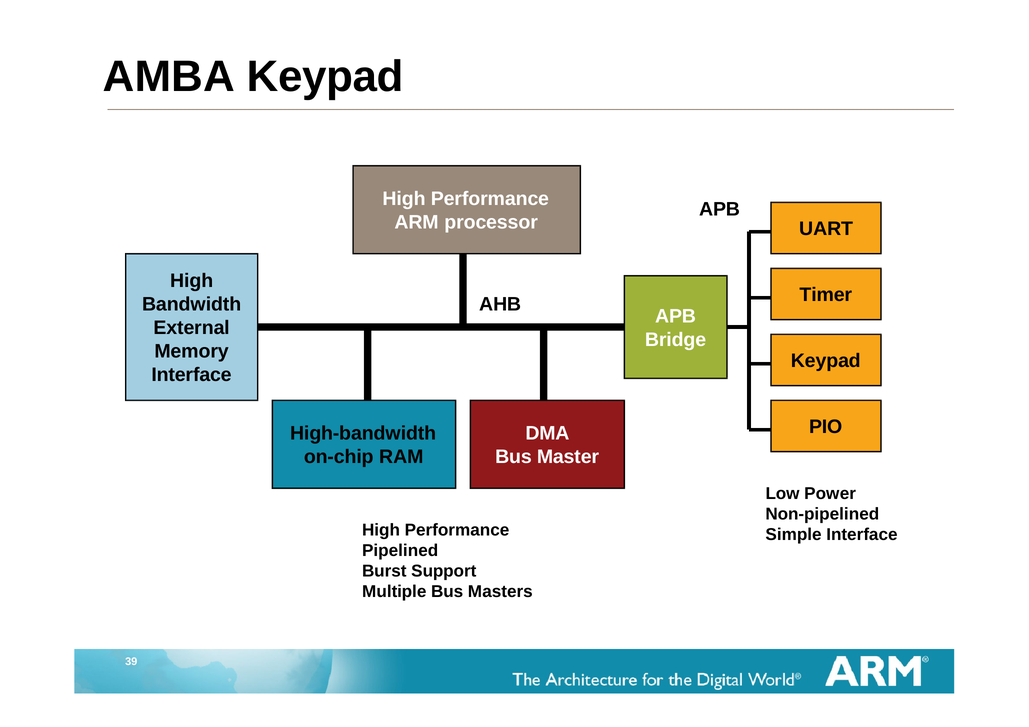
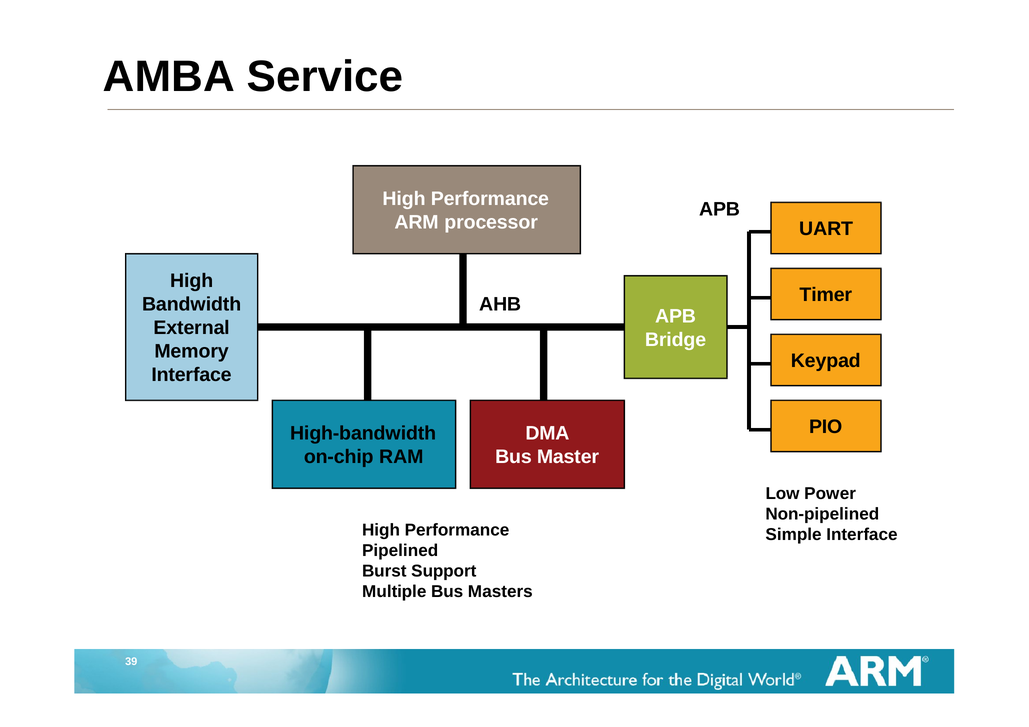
AMBA Keypad: Keypad -> Service (325, 77)
